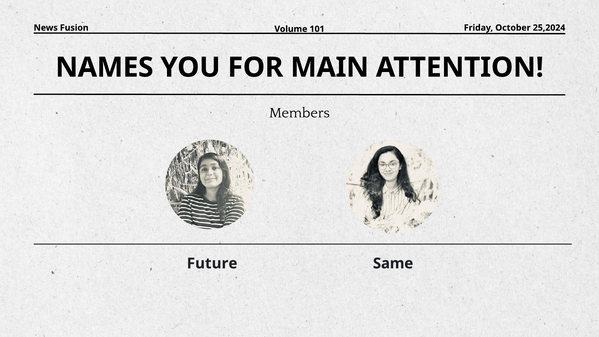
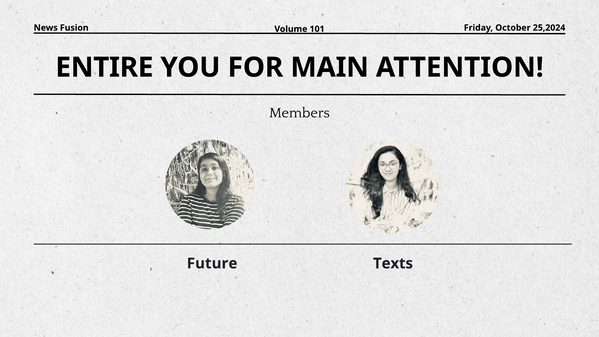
NAMES: NAMES -> ENTIRE (104, 67)
Same: Same -> Texts (393, 263)
